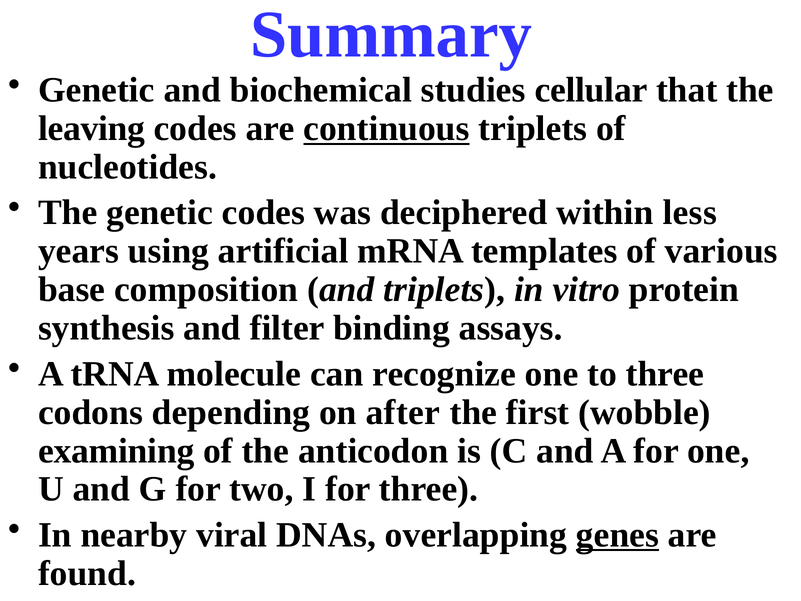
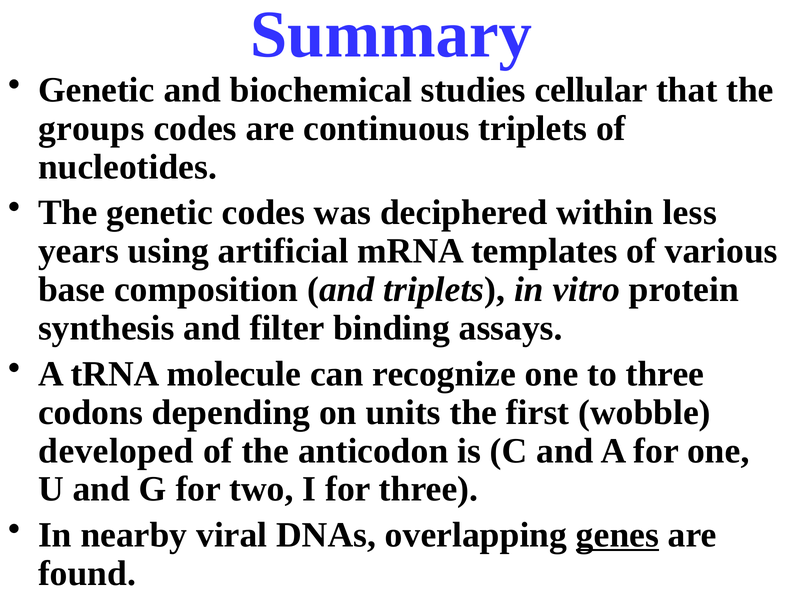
leaving: leaving -> groups (91, 129)
continuous underline: present -> none (387, 129)
after: after -> units (403, 412)
examining: examining -> developed (116, 451)
